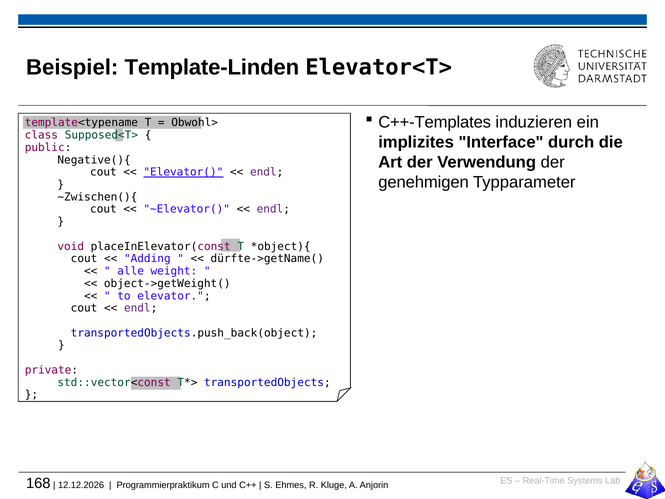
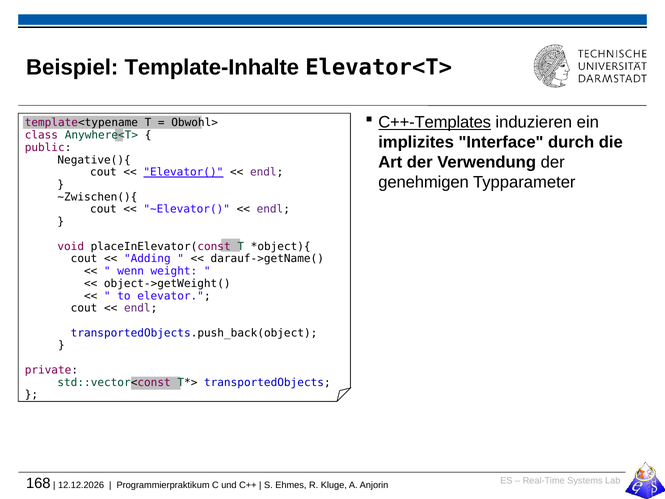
Template-Linden: Template-Linden -> Template-Inhalte (212, 68)
C++-Templates underline: none -> present (435, 122)
Supposed<T>: Supposed<T> -> Anywhere<T> (101, 135)
dürfte->getName(: dürfte->getName( -> darauf->getName( (267, 259)
alle: alle -> wenn (131, 271)
